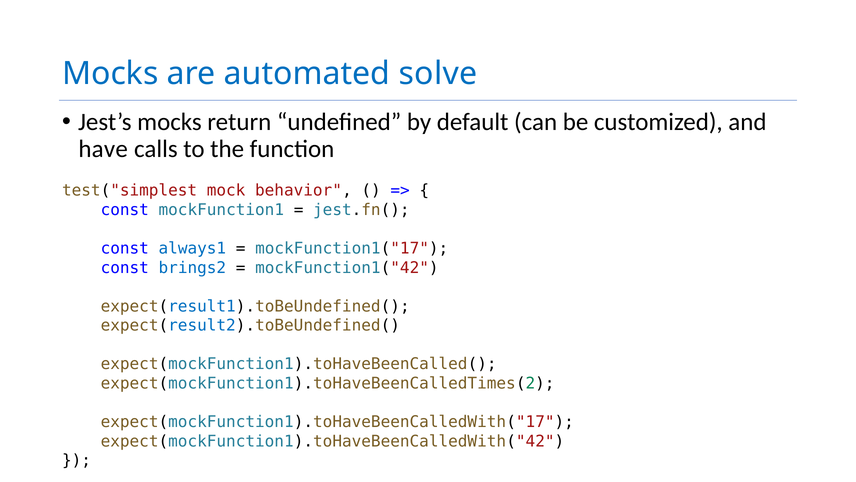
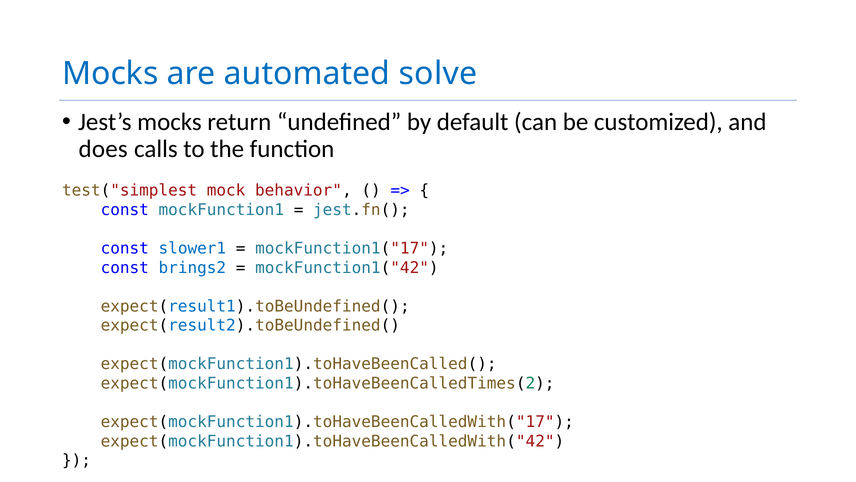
have: have -> does (103, 149)
always1: always1 -> slower1 (192, 248)
